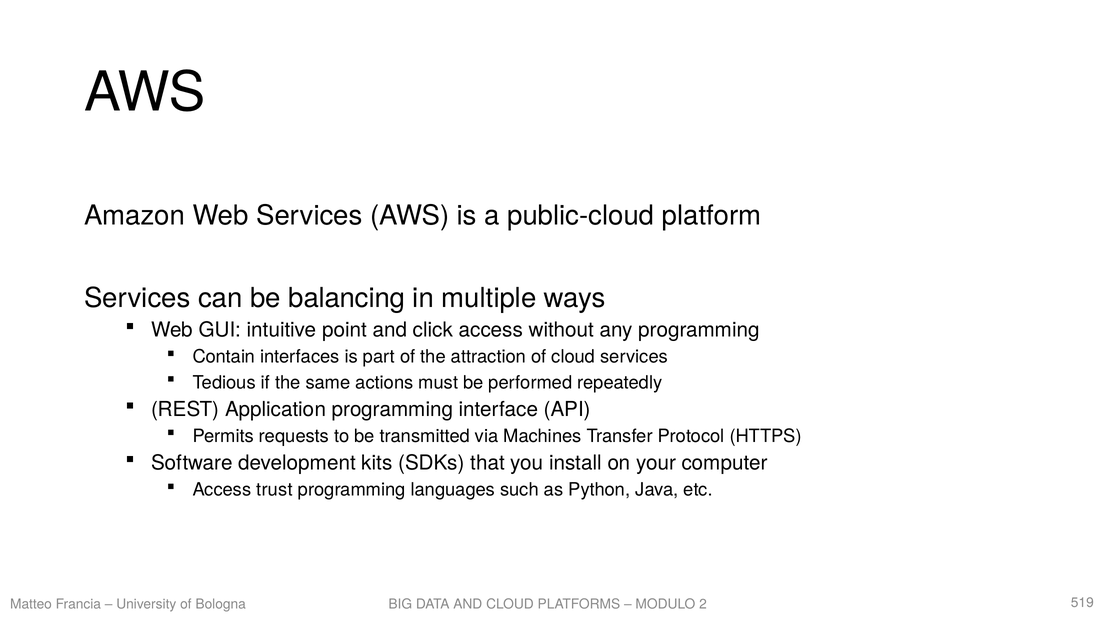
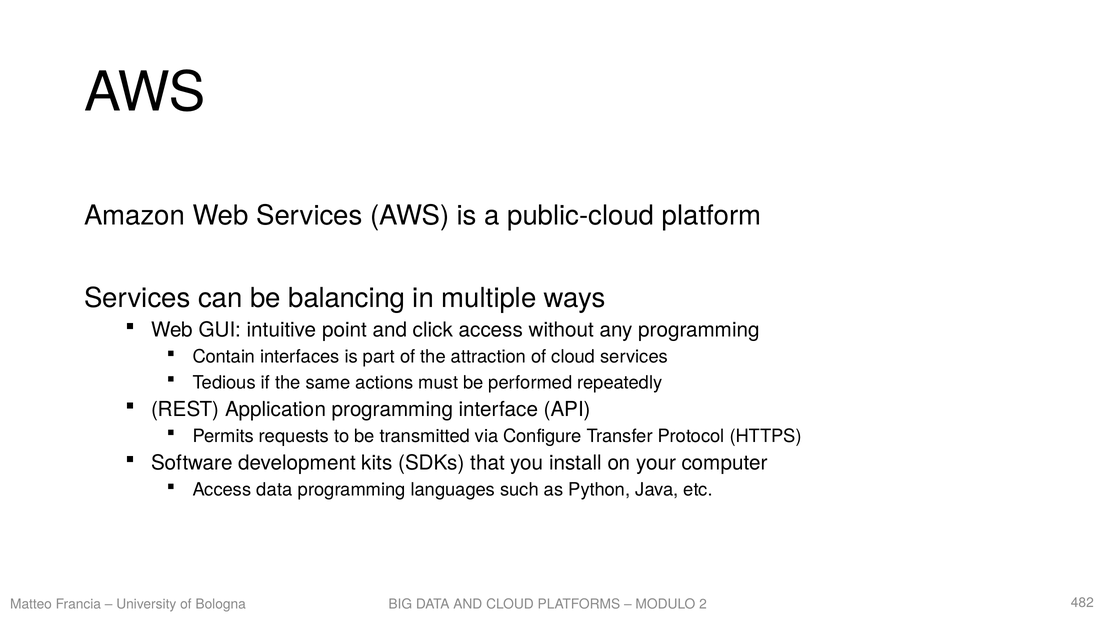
Machines: Machines -> Configure (542, 436)
Access trust: trust -> data (274, 490)
519: 519 -> 482 (1082, 603)
